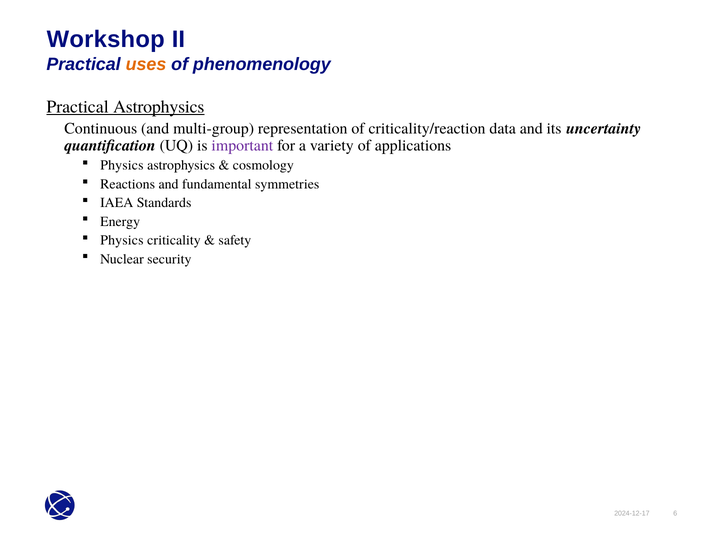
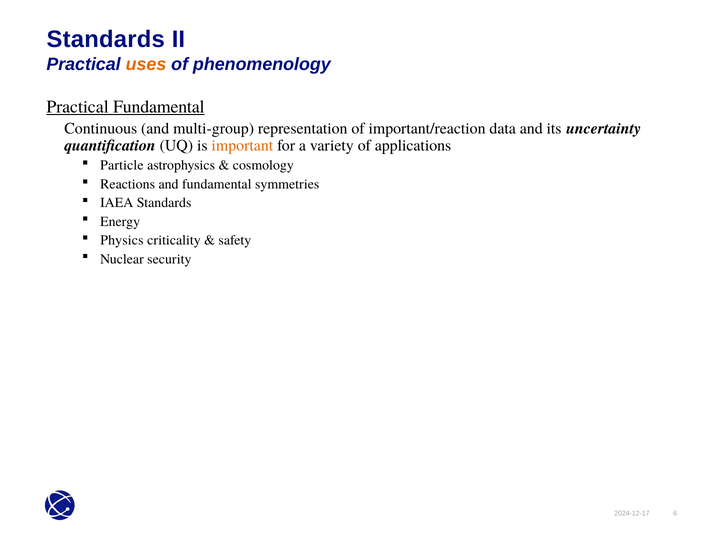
Workshop: Workshop -> Standards (106, 40)
Practical Astrophysics: Astrophysics -> Fundamental (159, 107)
criticality/reaction: criticality/reaction -> important/reaction (427, 128)
important colour: purple -> orange (242, 145)
Physics: Physics -> Particle (122, 165)
